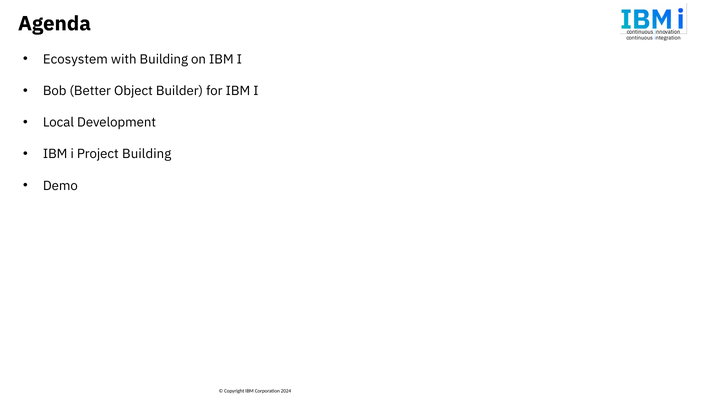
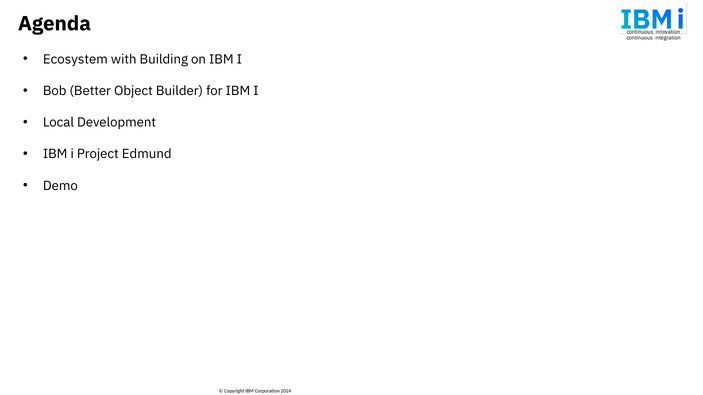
Project Building: Building -> Edmund (147, 154)
